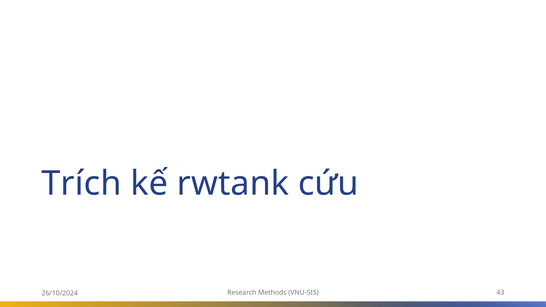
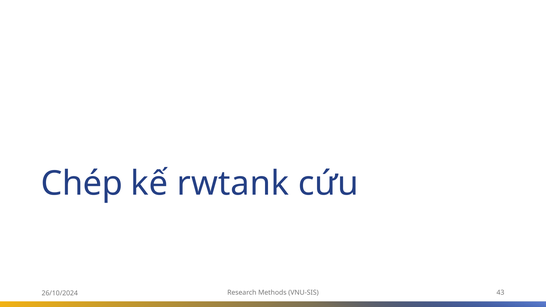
Trích: Trích -> Chép (82, 184)
